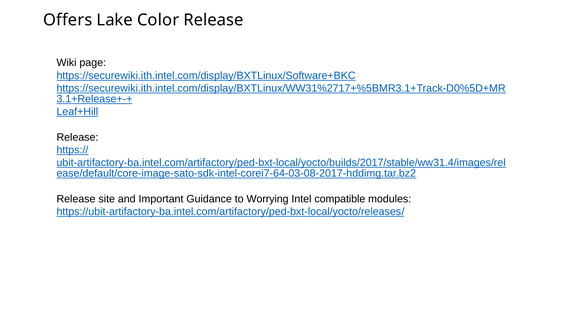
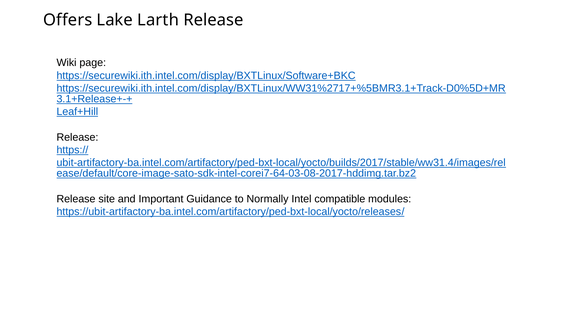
Color: Color -> Larth (158, 20)
Worrying: Worrying -> Normally (268, 199)
